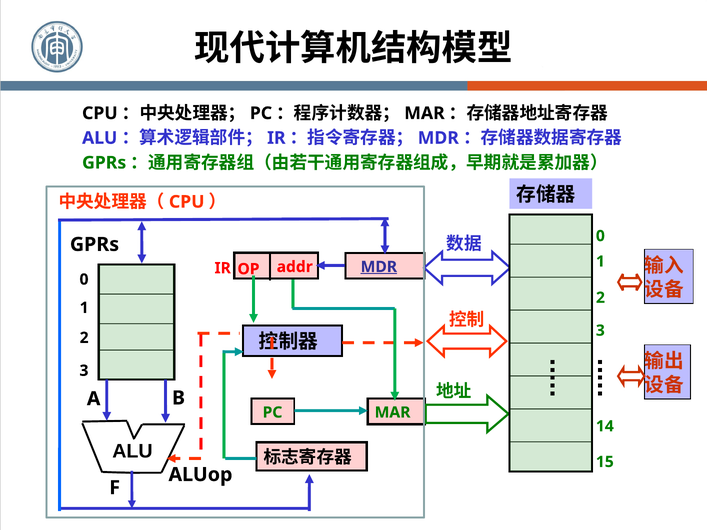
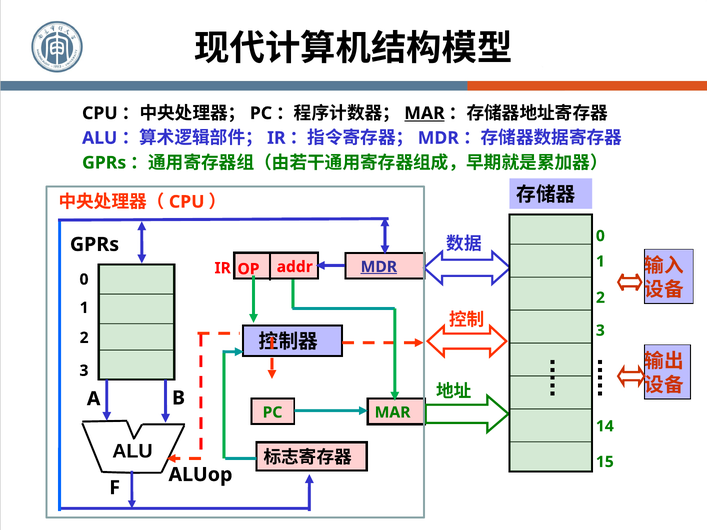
MAR underline: none -> present (424, 113)
